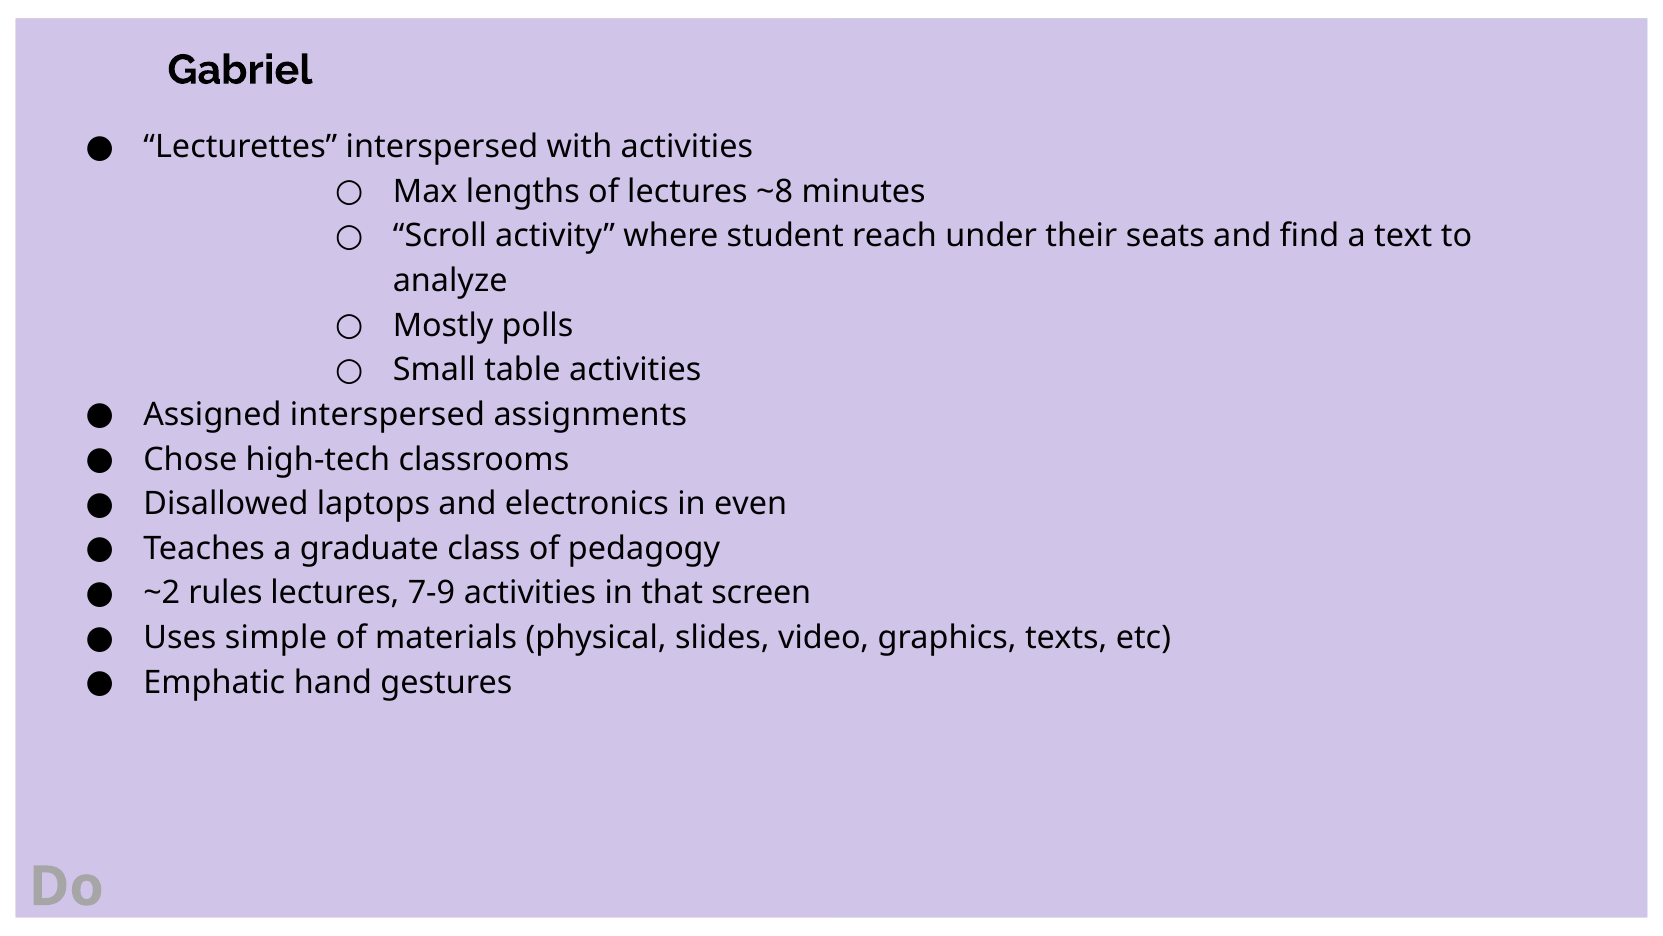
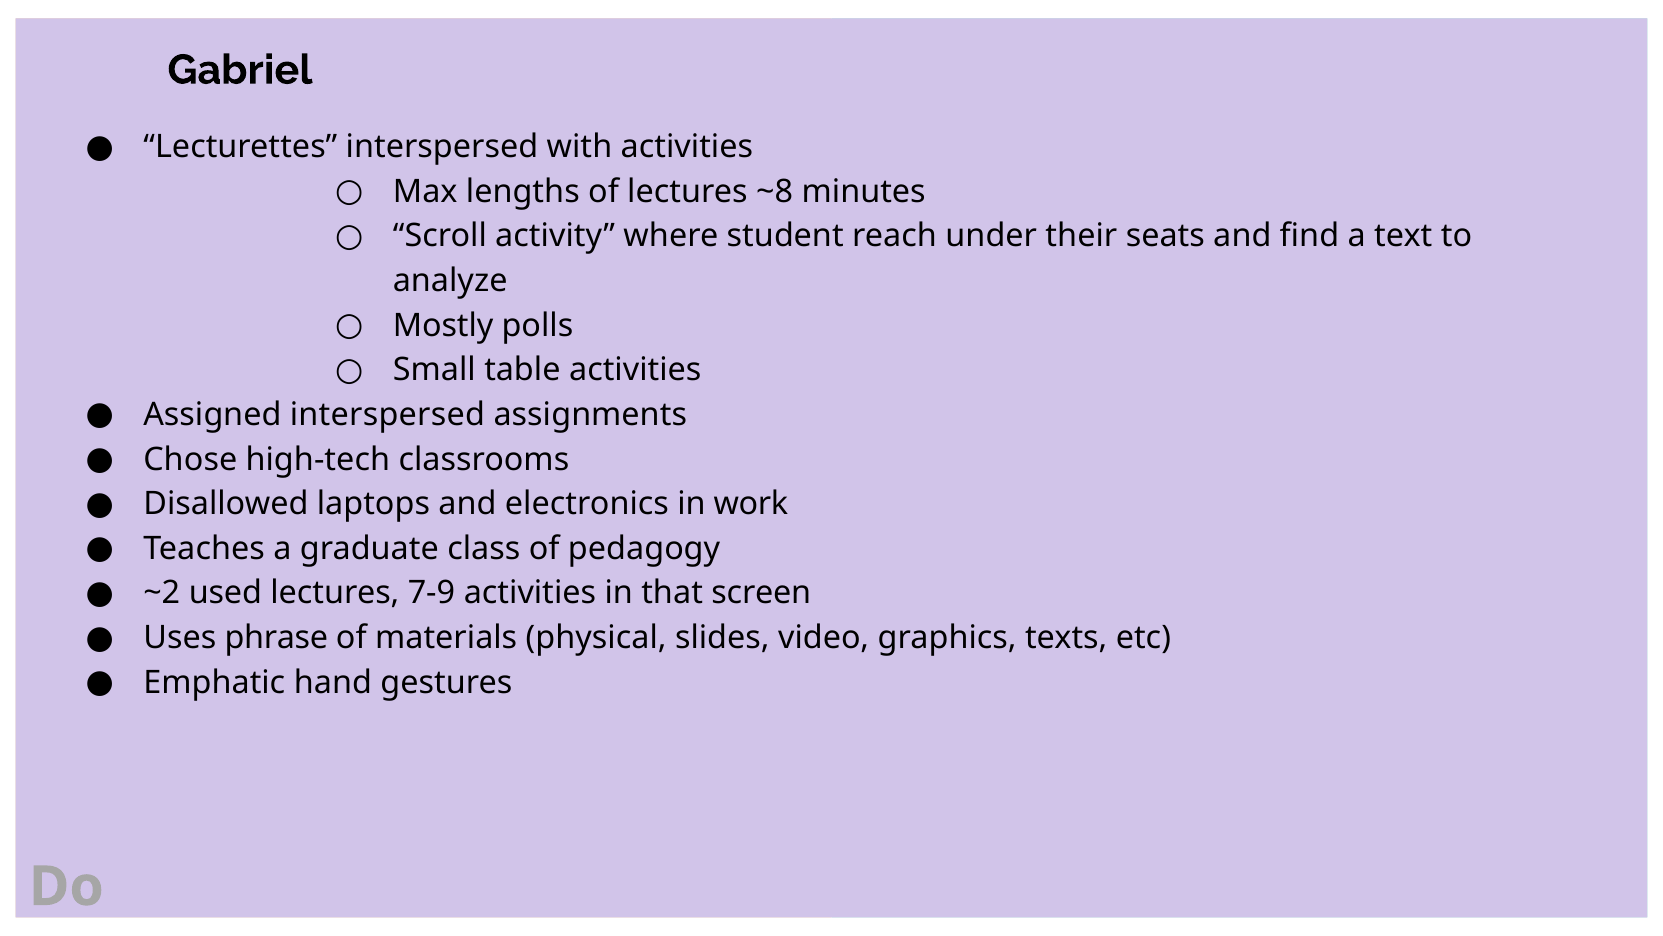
even: even -> work (751, 504)
rules: rules -> used (225, 593)
simple: simple -> phrase (276, 637)
